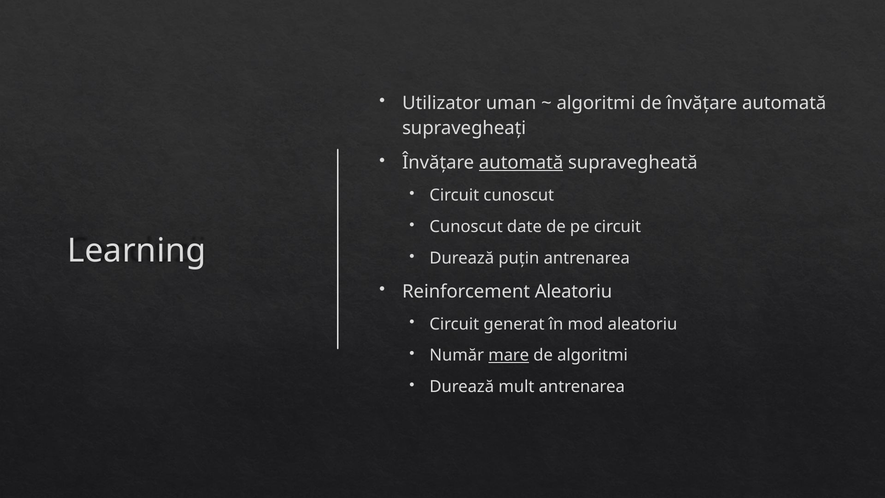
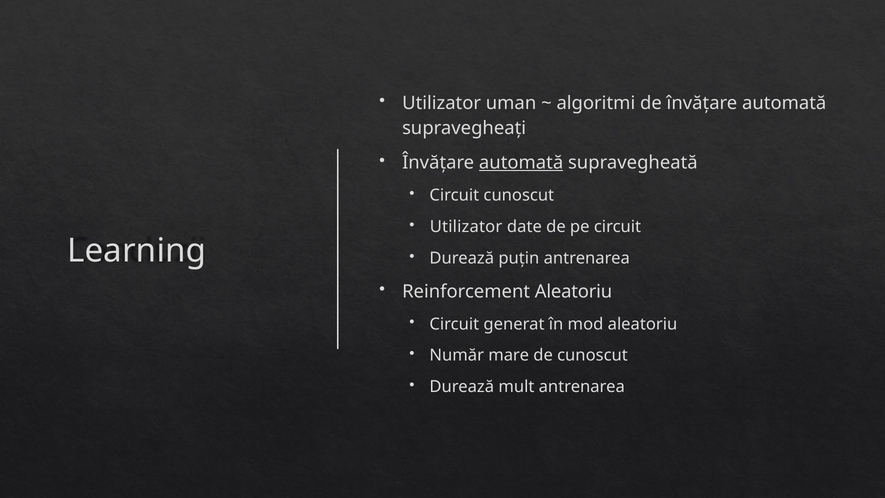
Cunoscut: Cunoscut -> Utilizator (466, 227)
mare underline: present -> none (509, 355)
de algoritmi: algoritmi -> cunoscut (592, 355)
